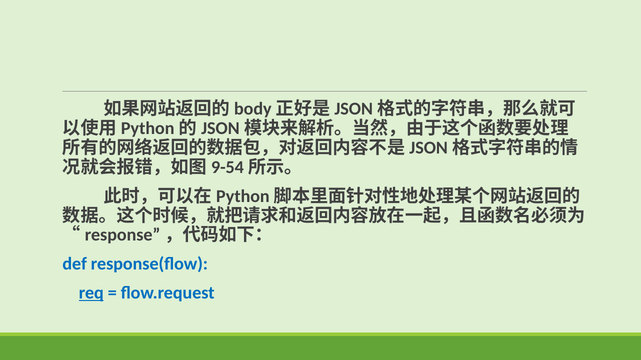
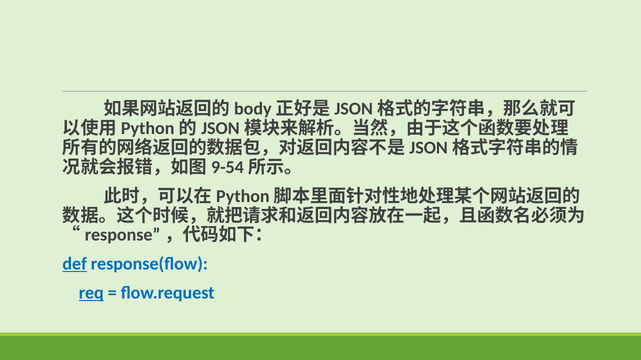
def underline: none -> present (75, 264)
